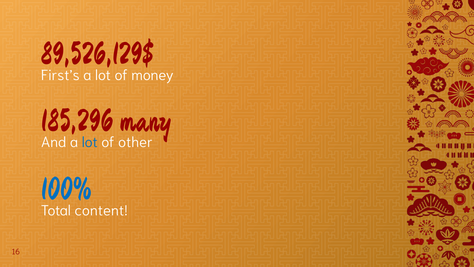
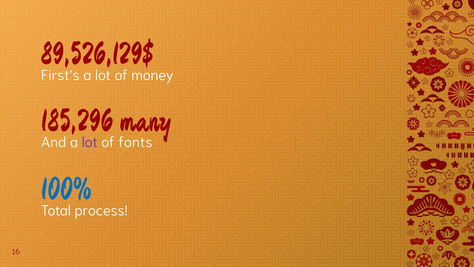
lot colour: blue -> purple (90, 142)
other: other -> fonts (135, 142)
content: content -> process (101, 210)
